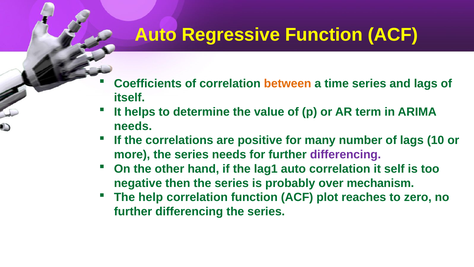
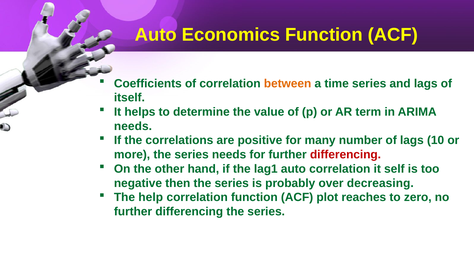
Regressive: Regressive -> Economics (231, 35)
differencing colour: purple -> red (345, 154)
mechanism: mechanism -> decreasing (380, 183)
